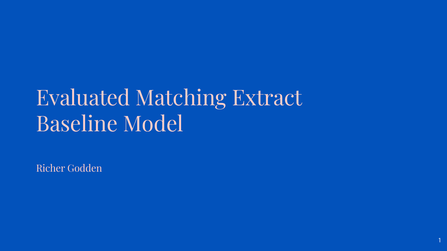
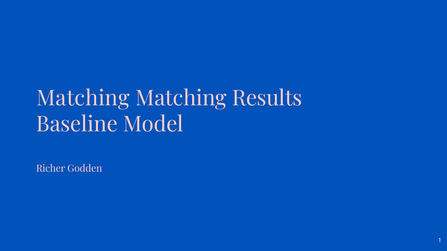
Evaluated: Evaluated -> Matching (83, 98)
Extract: Extract -> Results (267, 98)
